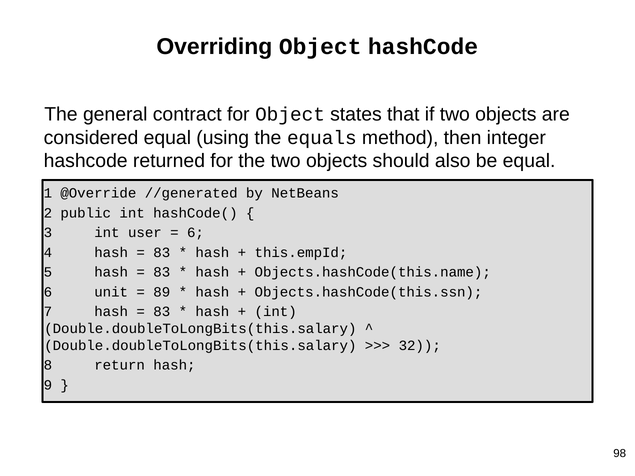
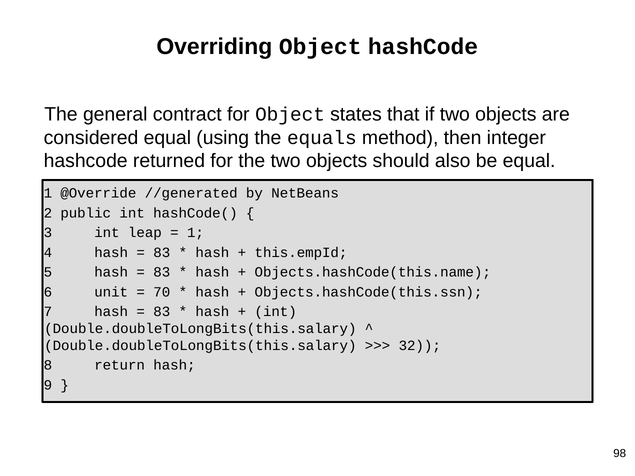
user: user -> leap (145, 233)
6: 6 -> 1 (195, 233)
89: 89 -> 70 (162, 292)
